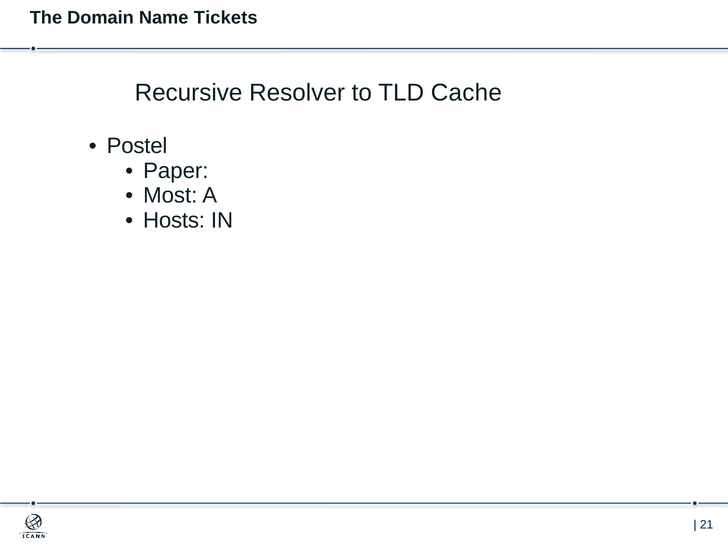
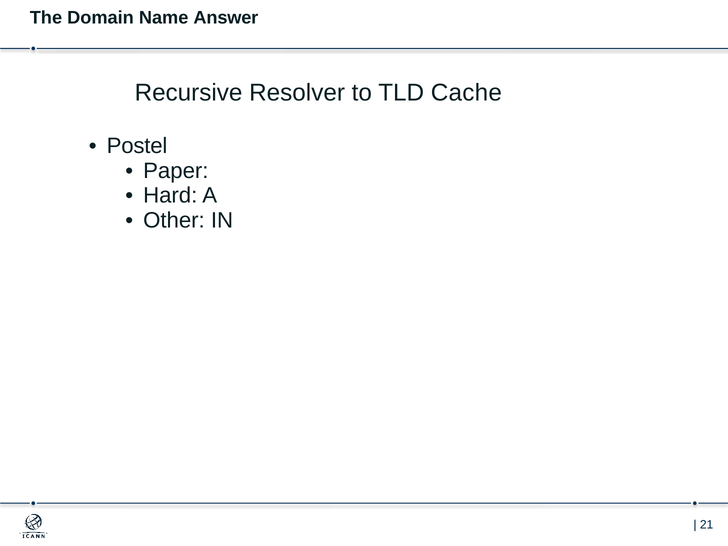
Tickets: Tickets -> Answer (226, 18)
Most: Most -> Hard (170, 196)
Hosts: Hosts -> Other (174, 220)
